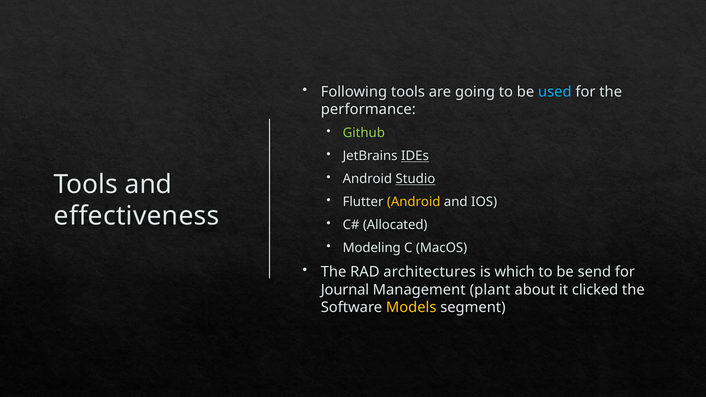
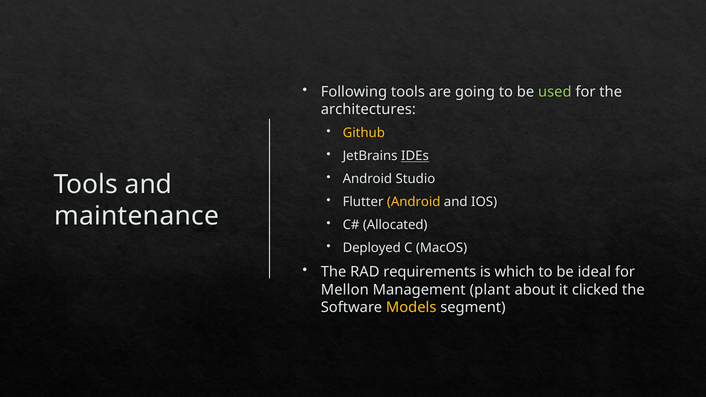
used colour: light blue -> light green (555, 92)
performance: performance -> architectures (368, 109)
Github colour: light green -> yellow (364, 133)
Studio underline: present -> none (415, 179)
effectiveness: effectiveness -> maintenance (137, 216)
Modeling: Modeling -> Deployed (372, 248)
architectures: architectures -> requirements (430, 272)
send: send -> ideal (594, 272)
Journal: Journal -> Mellon (345, 290)
